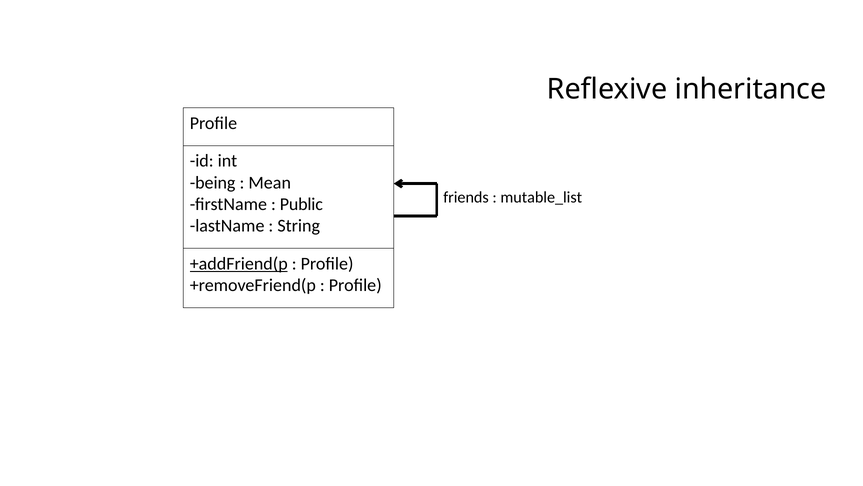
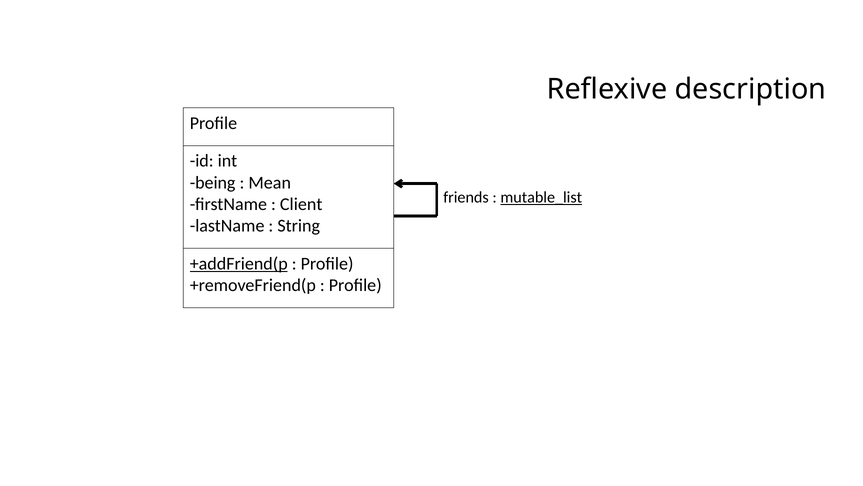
inheritance: inheritance -> description (750, 89)
mutable_list underline: none -> present (541, 197)
Public: Public -> Client (301, 204)
